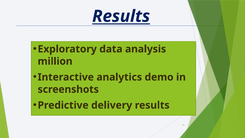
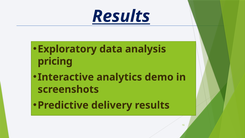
million: million -> pricing (55, 61)
